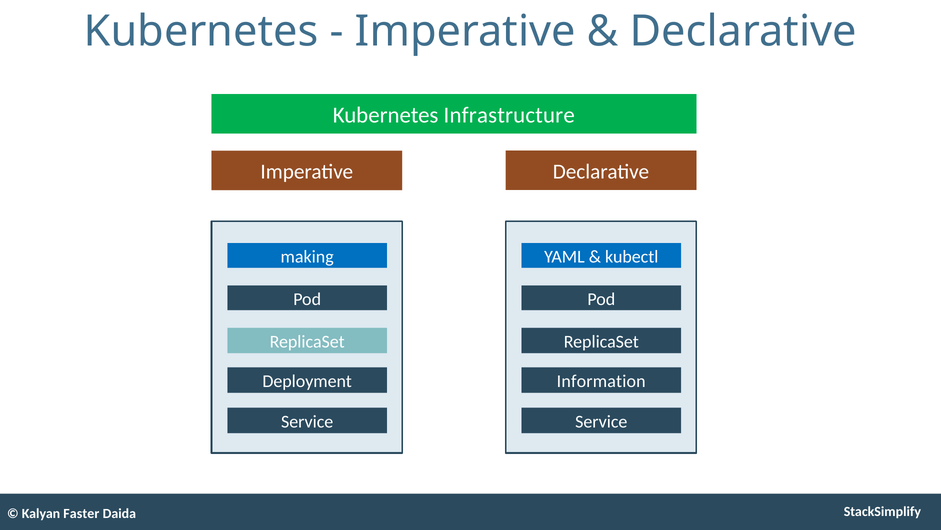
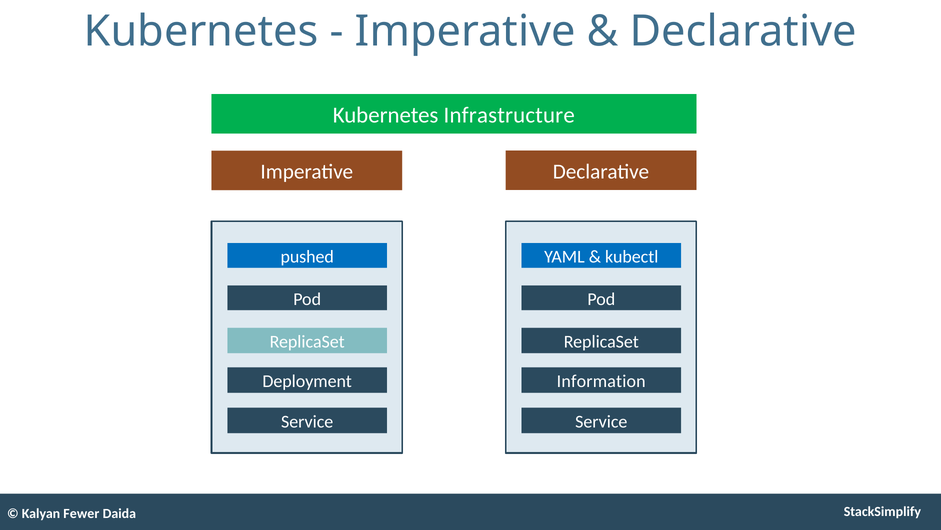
making: making -> pushed (307, 256)
Faster: Faster -> Fewer (81, 513)
